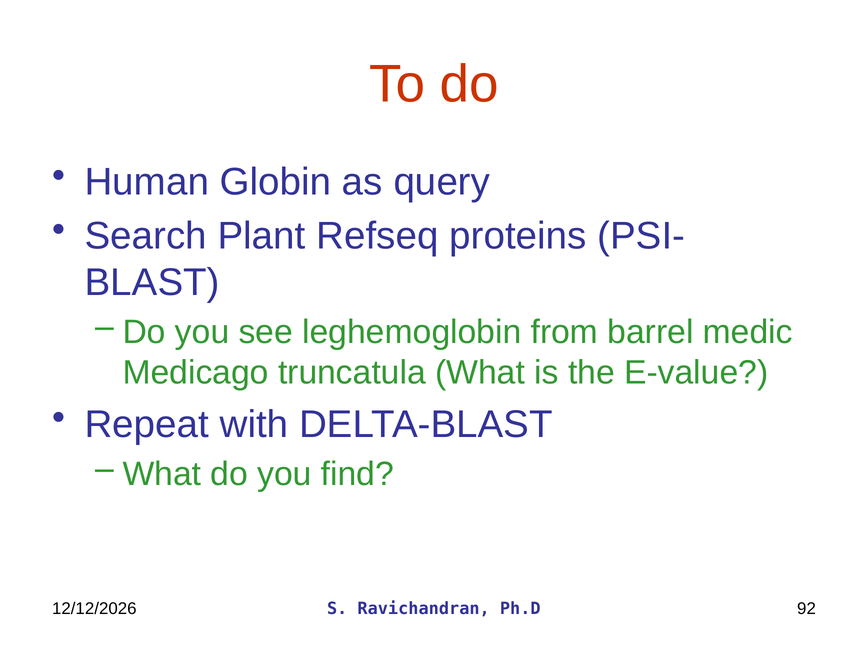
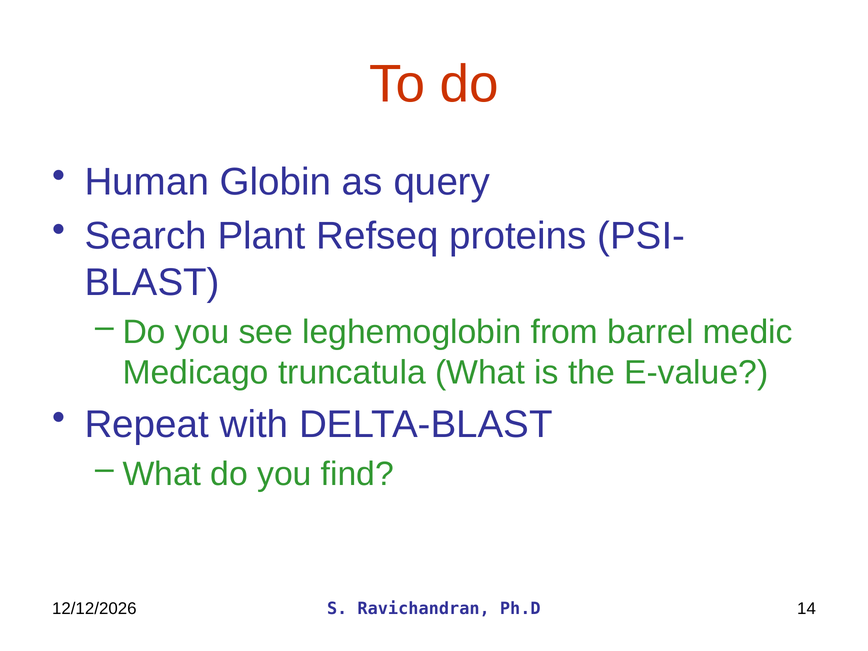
92: 92 -> 14 (807, 608)
